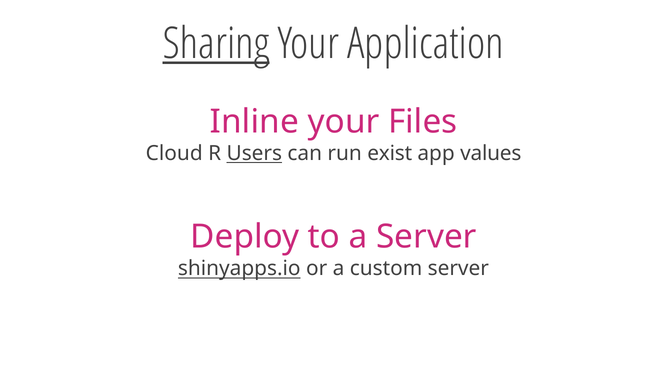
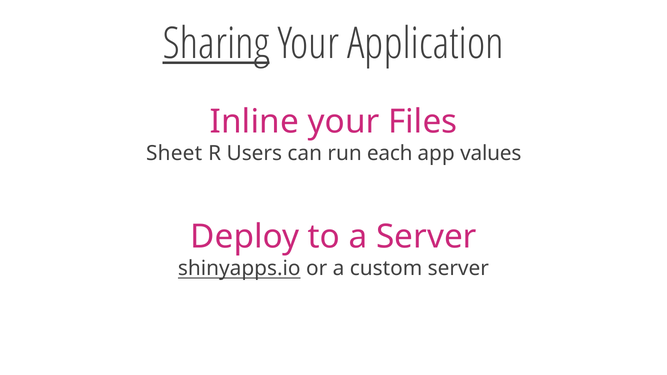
Cloud: Cloud -> Sheet (174, 154)
Users underline: present -> none (254, 154)
exist: exist -> each (390, 154)
